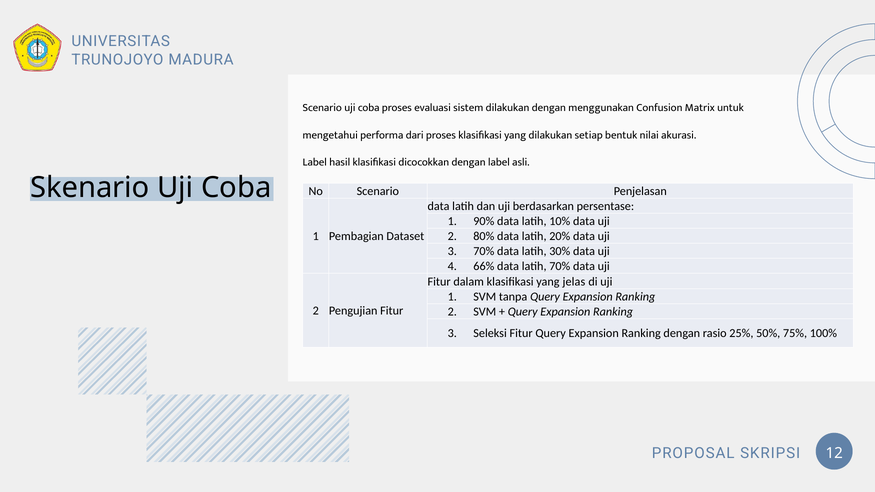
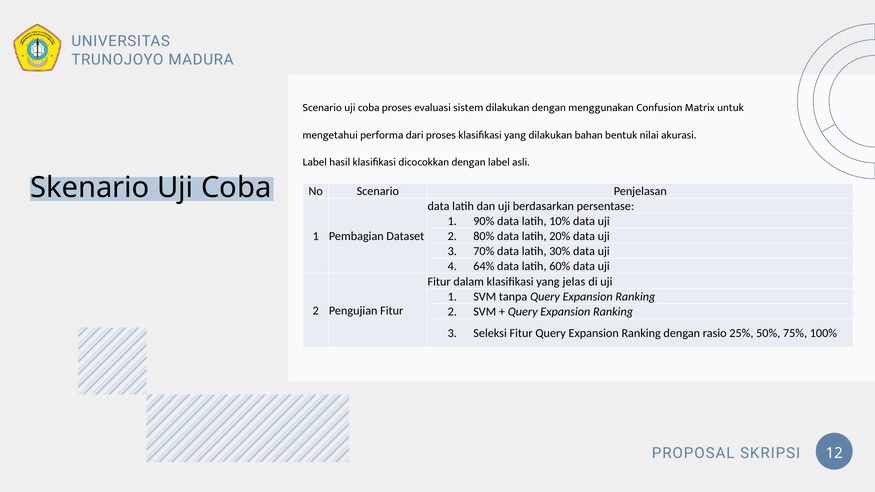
setiap: setiap -> bahan (589, 135)
66%: 66% -> 64% (484, 267)
latih 70%: 70% -> 60% (560, 267)
